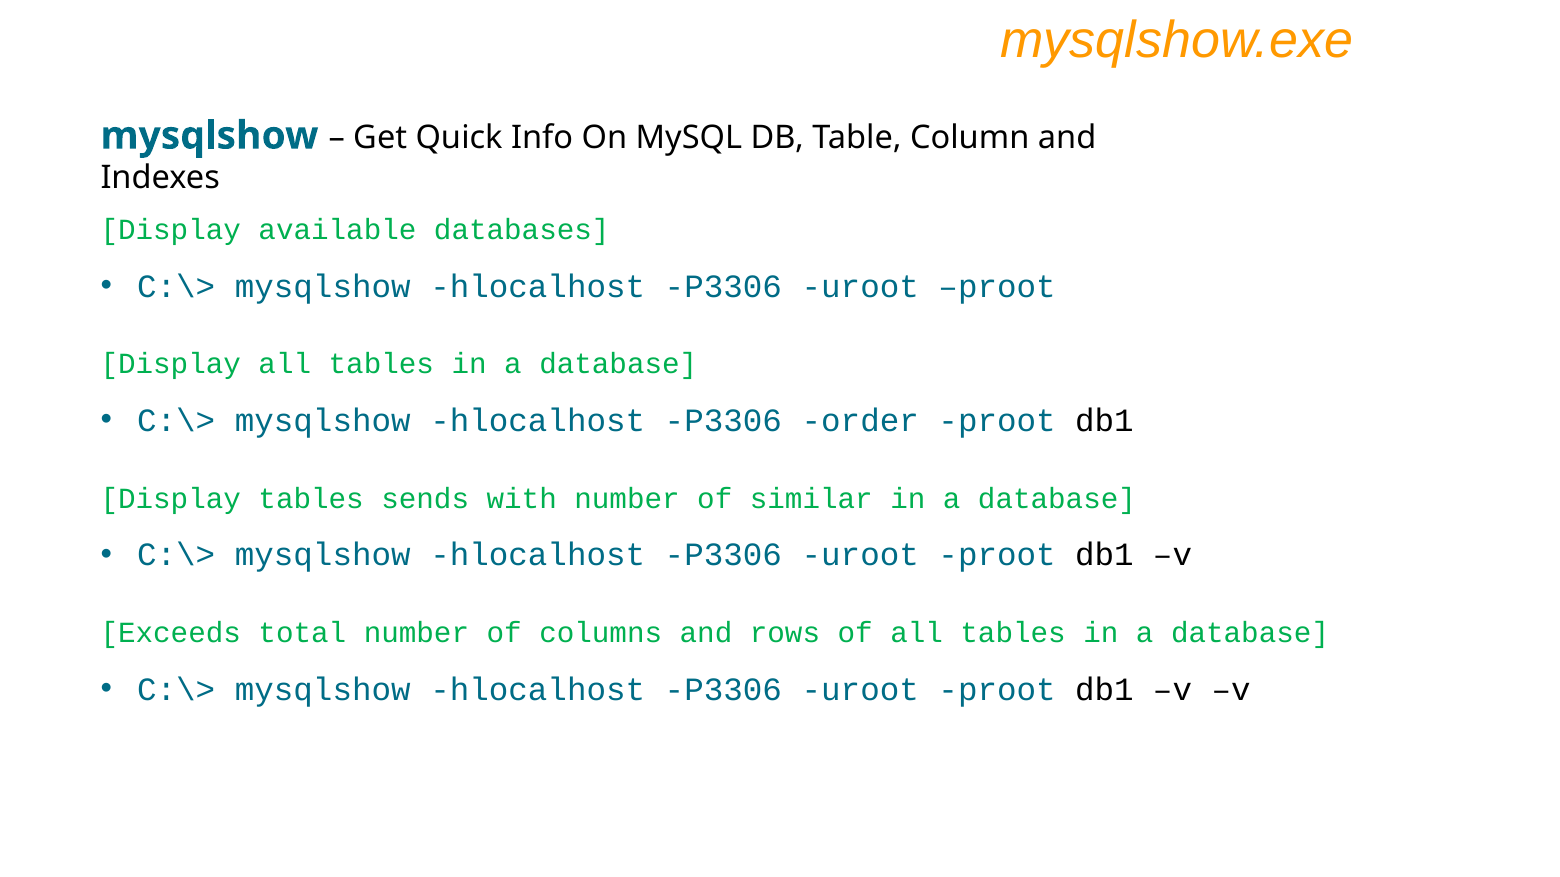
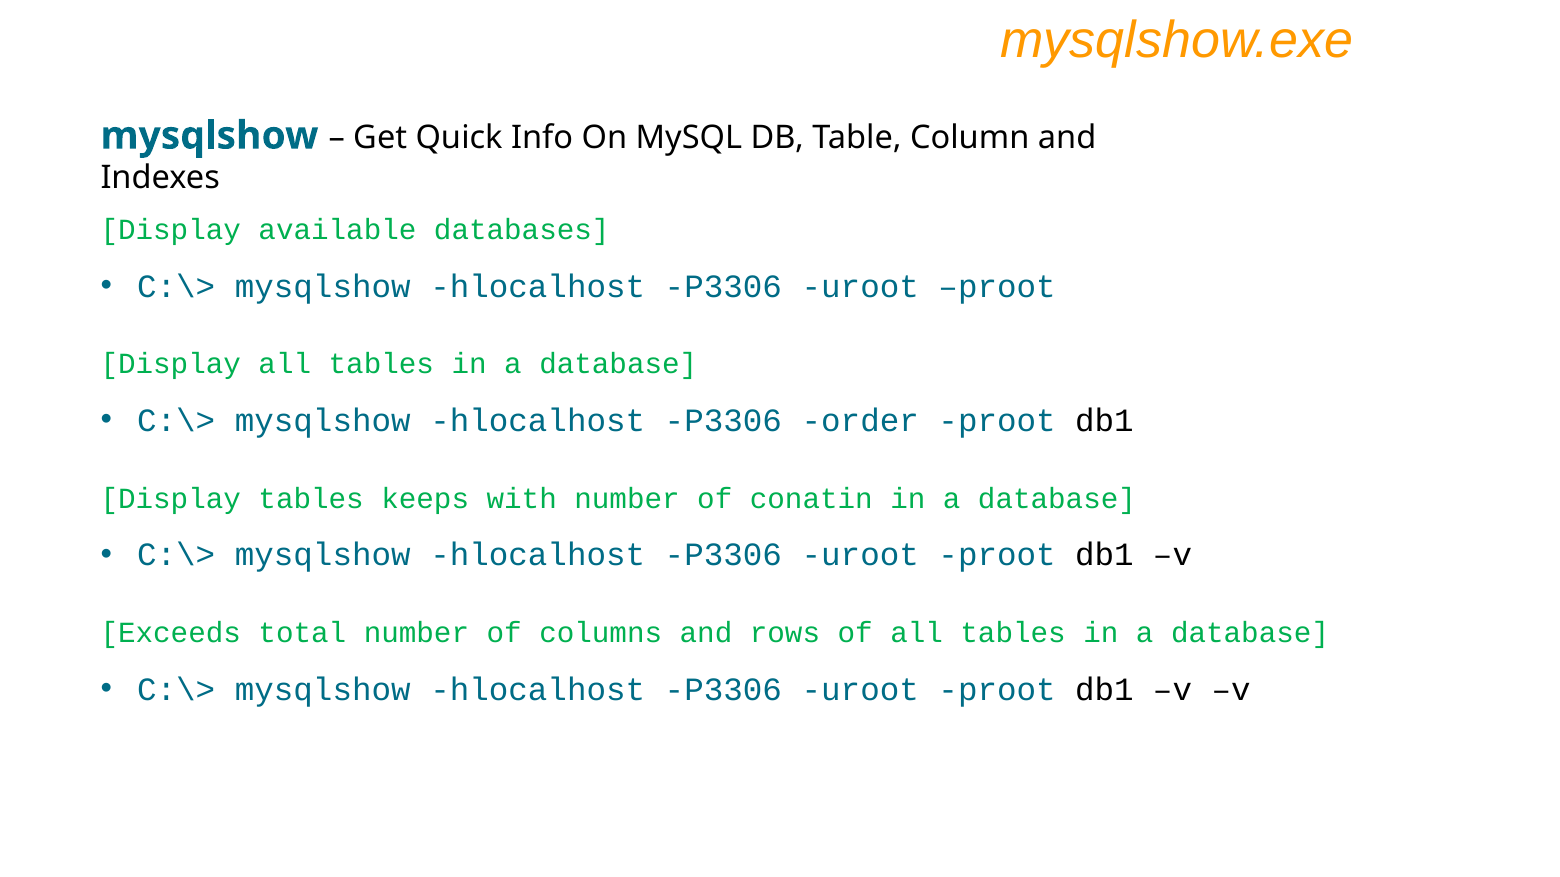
sends: sends -> keeps (425, 499)
similar: similar -> conatin (811, 499)
